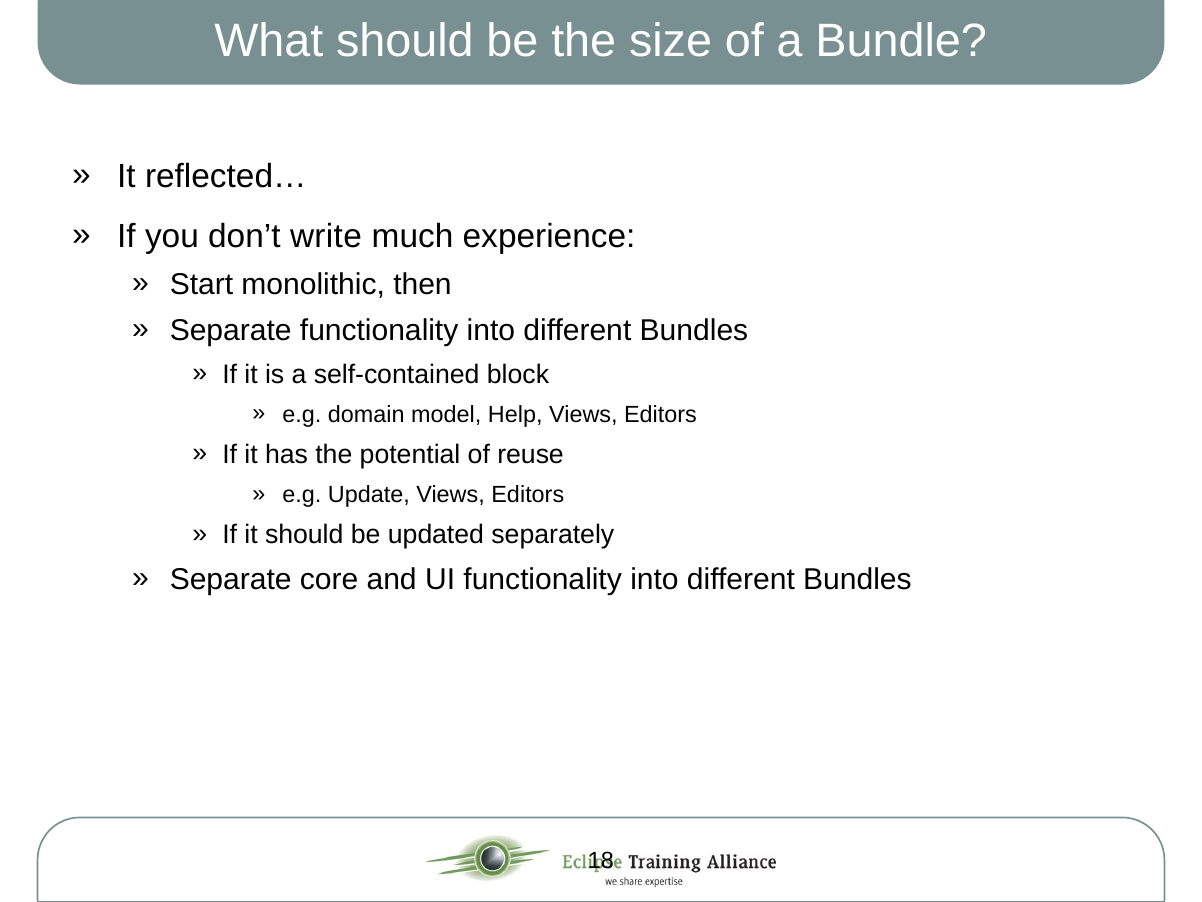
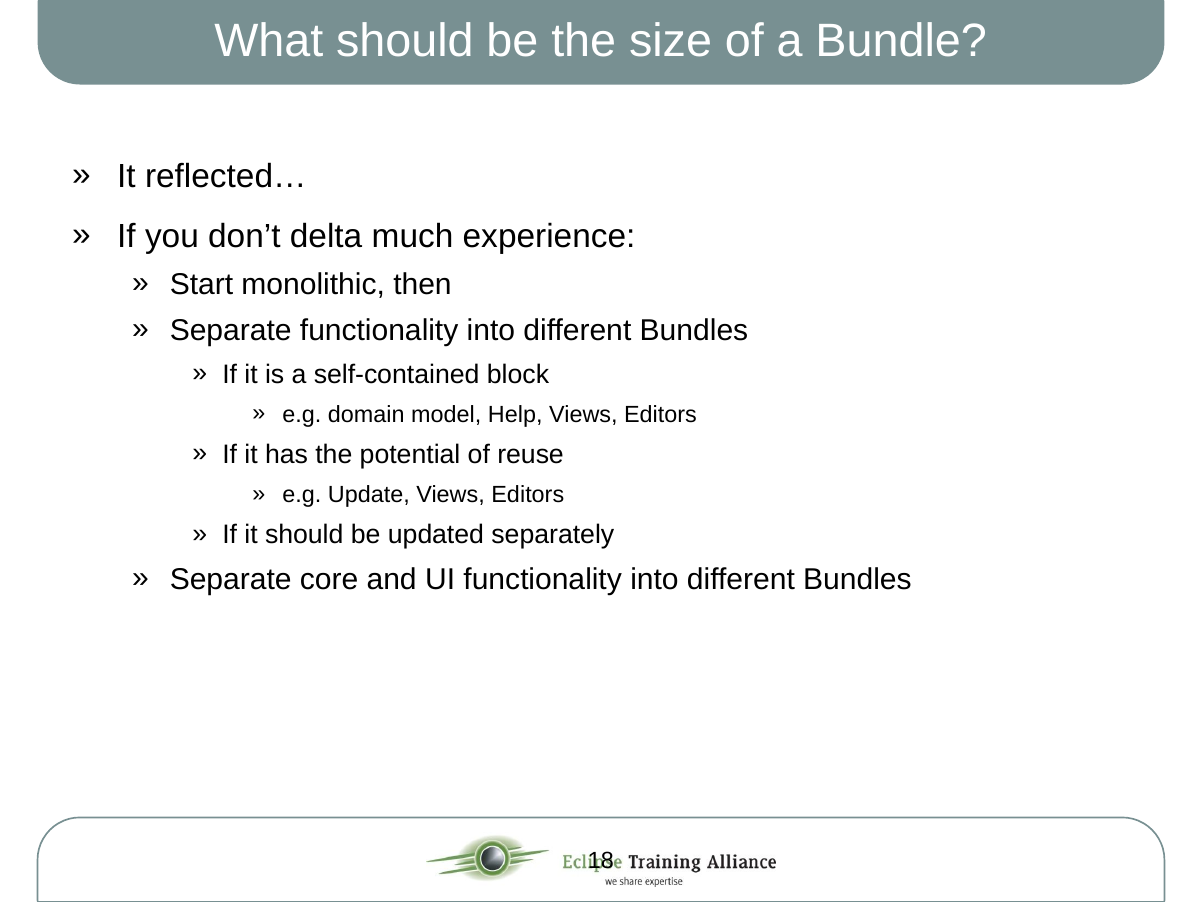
write: write -> delta (326, 236)
